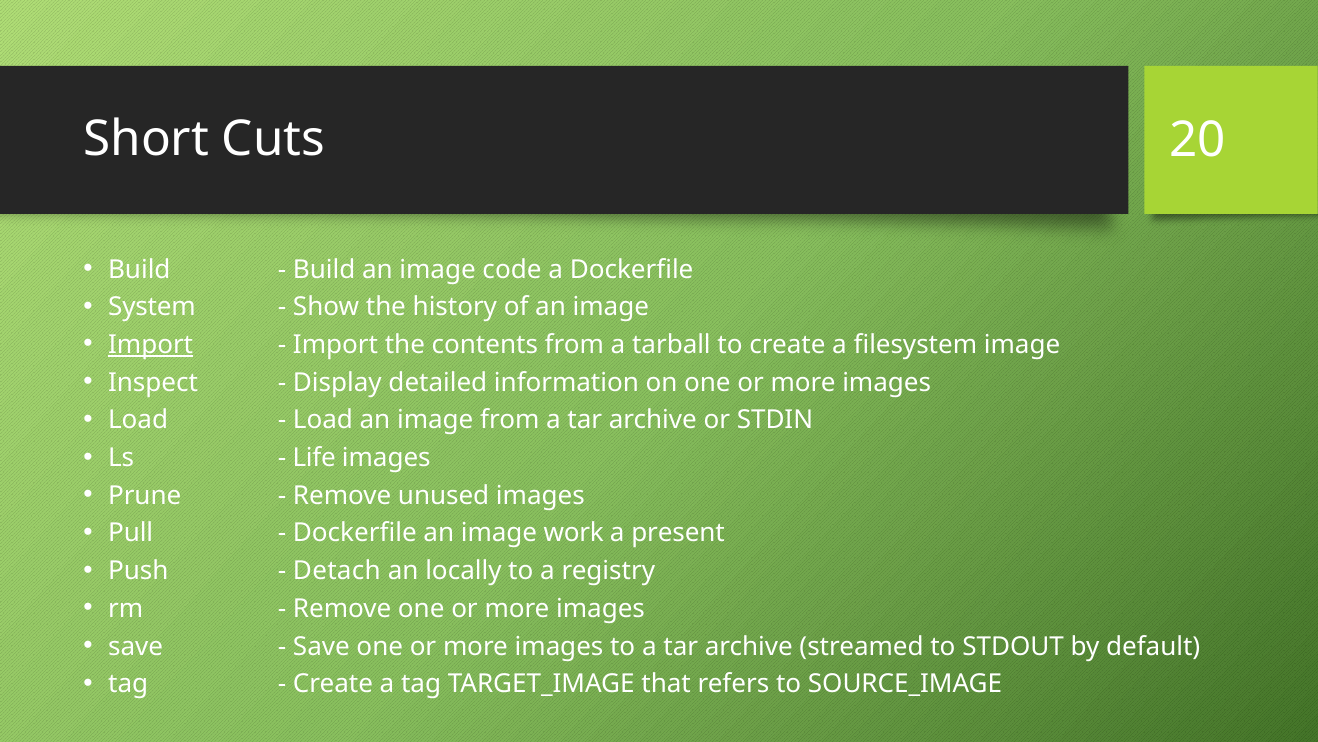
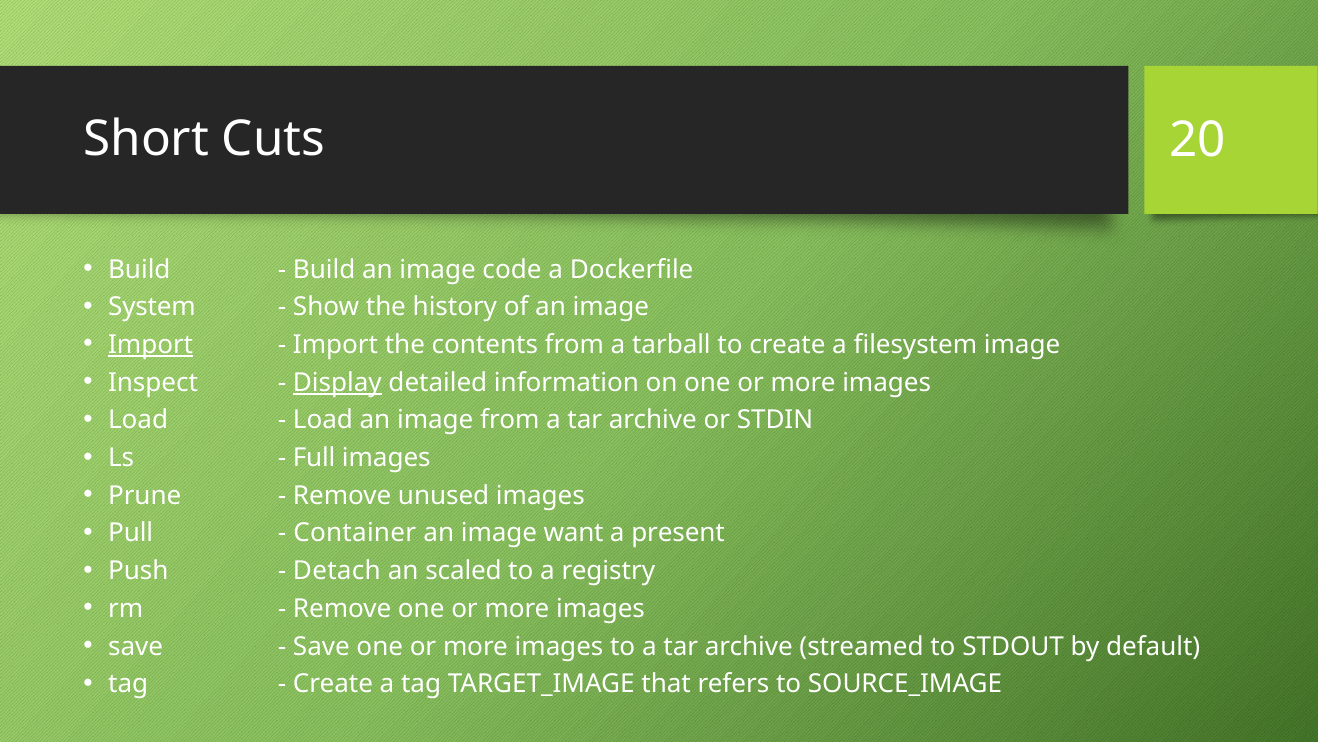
Display underline: none -> present (337, 382)
Life: Life -> Full (314, 458)
Dockerfile: Dockerfile -> Container (355, 533)
work: work -> want (574, 533)
locally: locally -> scaled (463, 571)
